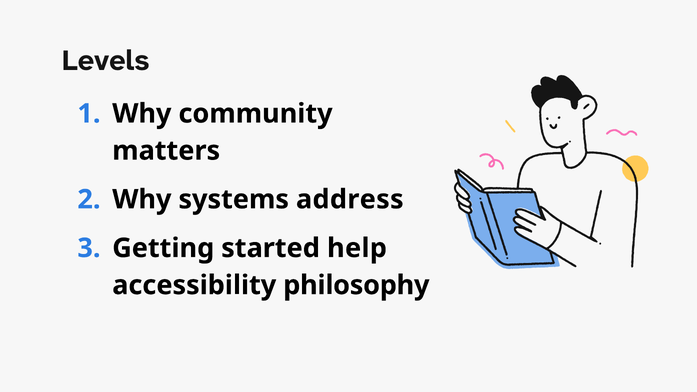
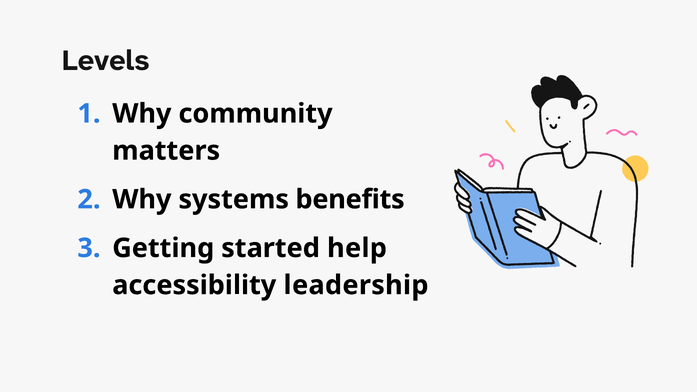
address: address -> benefits (350, 199)
philosophy: philosophy -> leadership (356, 285)
